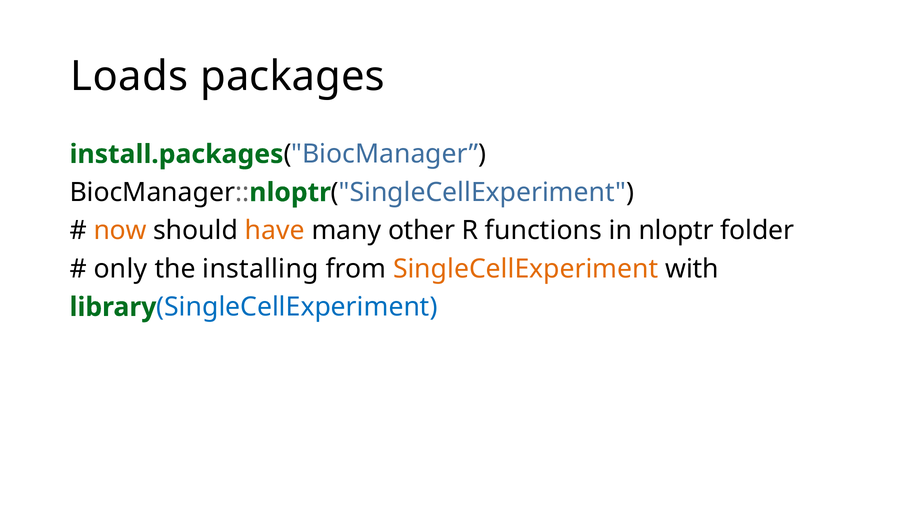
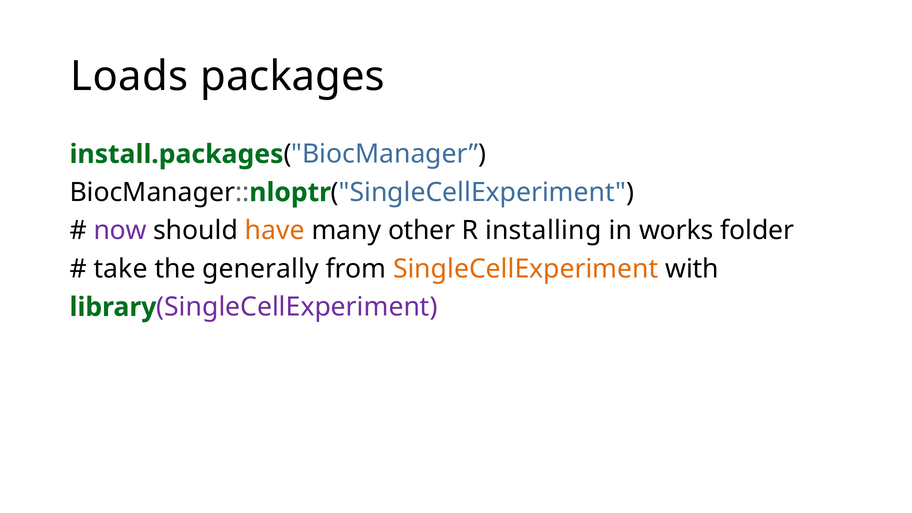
now colour: orange -> purple (120, 231)
functions: functions -> installing (543, 231)
in nloptr: nloptr -> works (676, 231)
only: only -> take (121, 269)
installing: installing -> generally (261, 269)
SingleCellExperiment colour: blue -> purple (297, 307)
